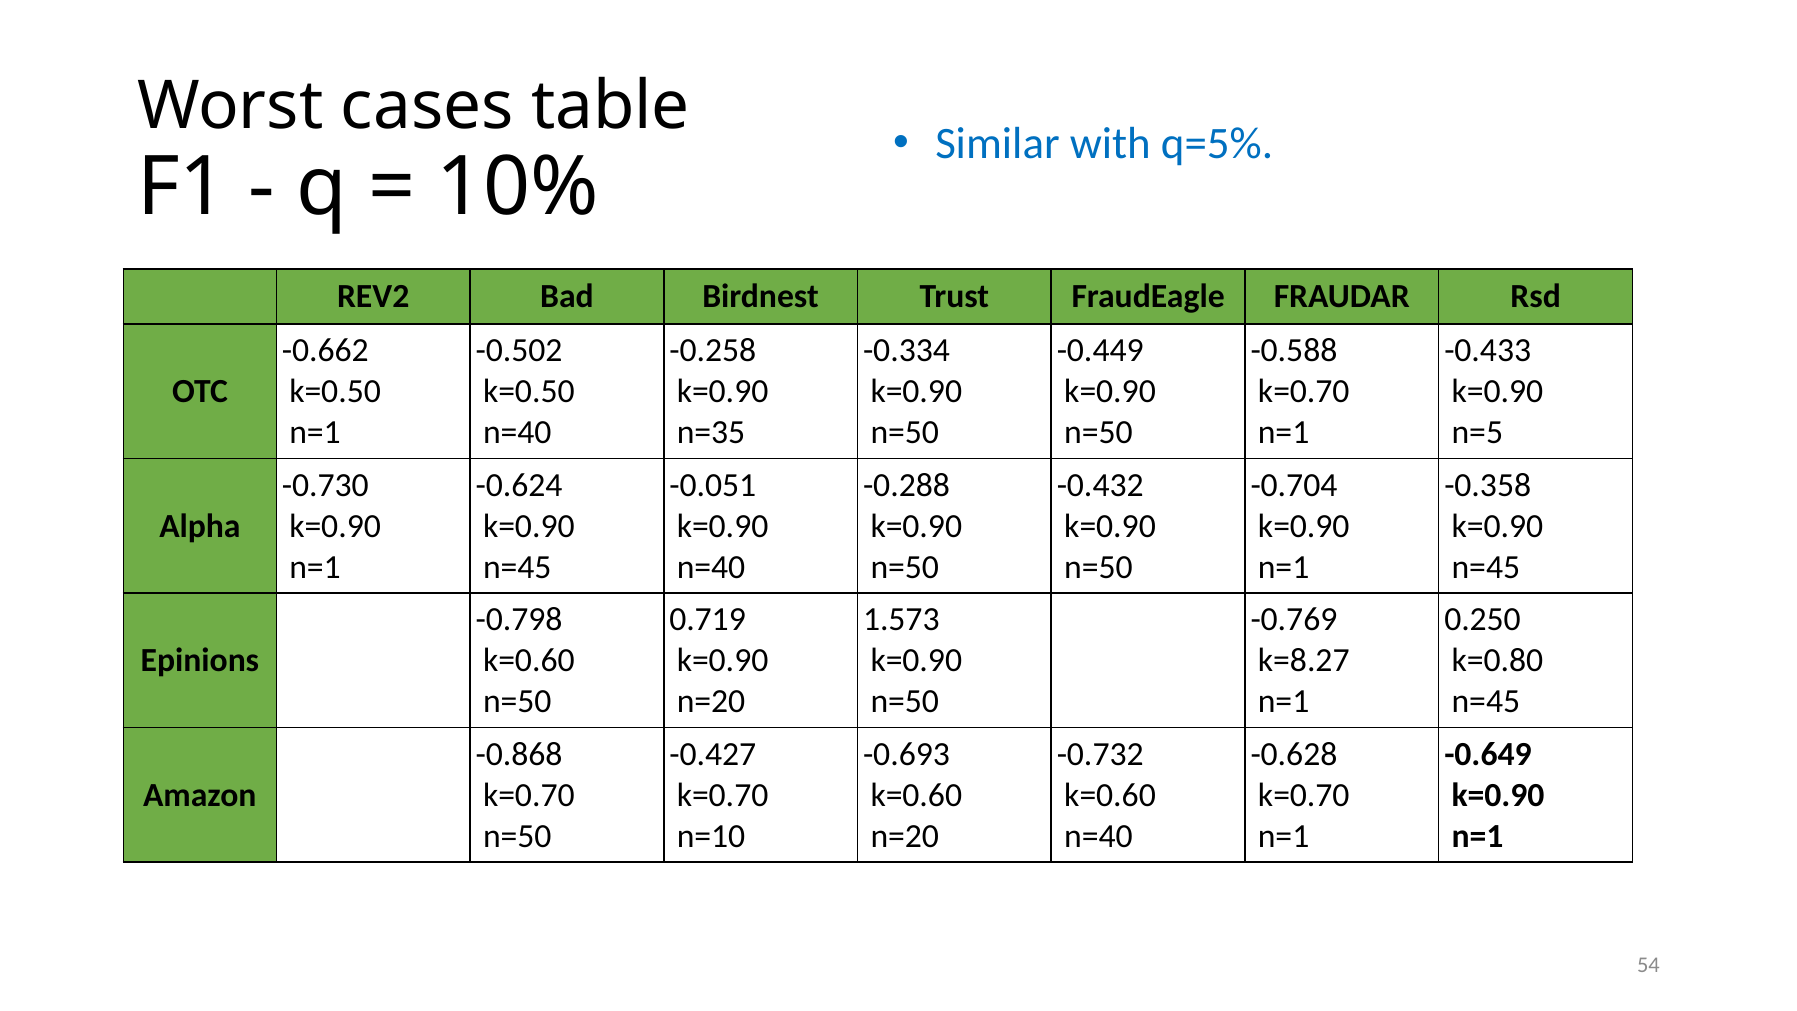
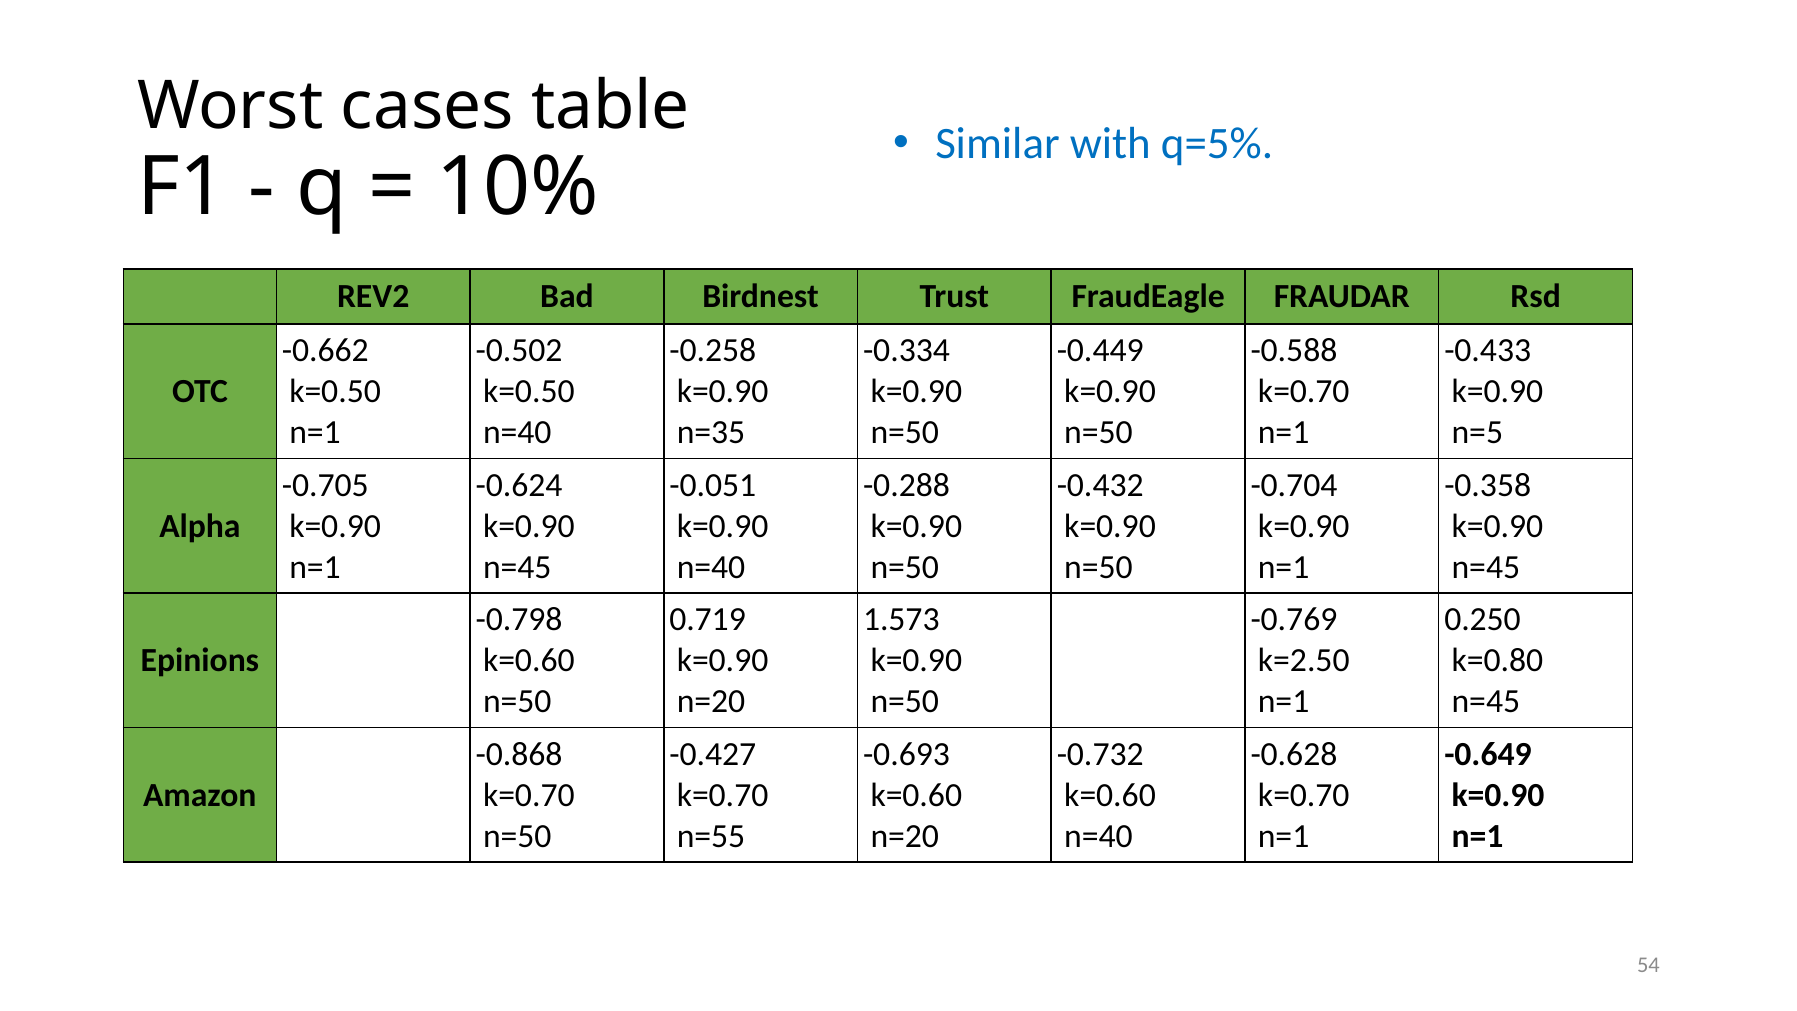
-0.730: -0.730 -> -0.705 (325, 485)
k=8.27: k=8.27 -> k=2.50 (1304, 661)
n=10: n=10 -> n=55 (711, 836)
